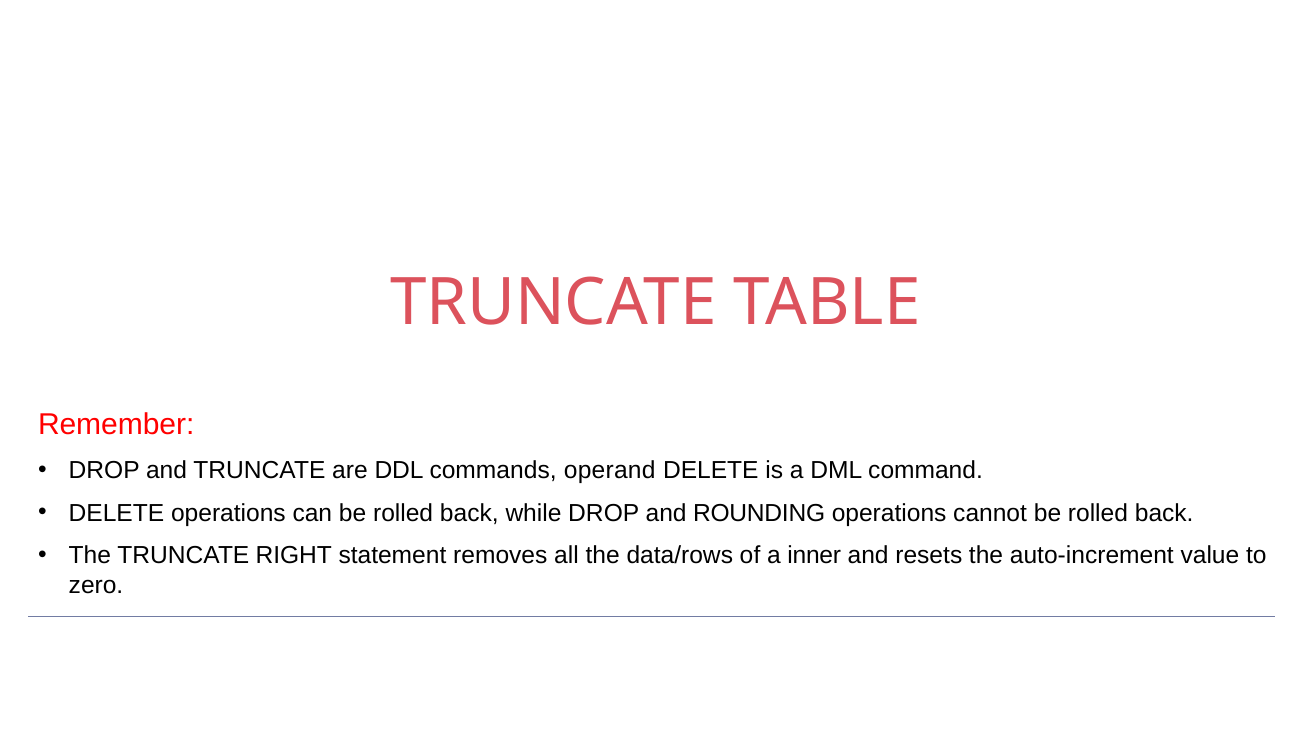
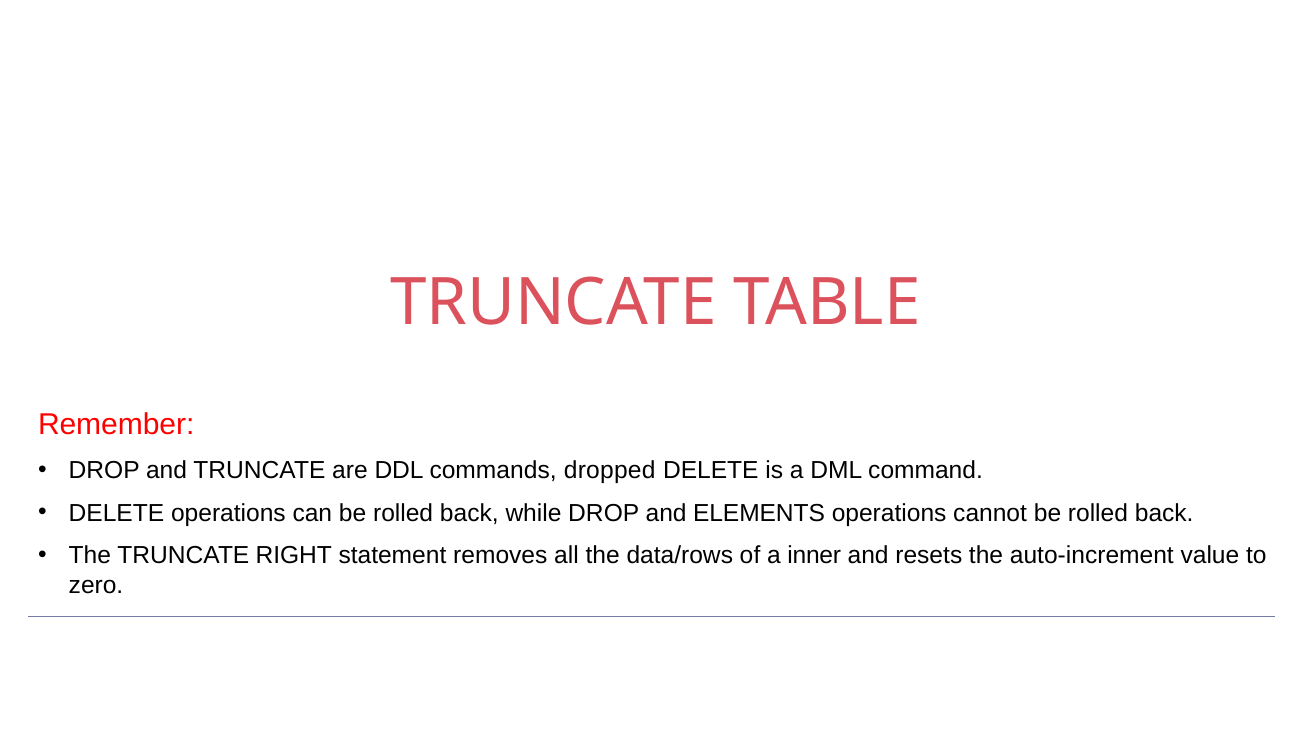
operand: operand -> dropped (610, 470)
ROUNDING: ROUNDING -> ELEMENTS (759, 513)
